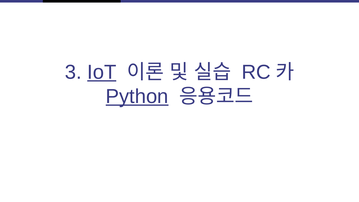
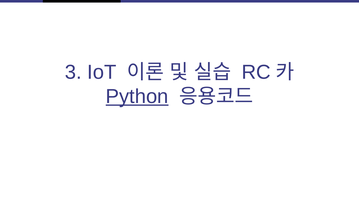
IoT underline: present -> none (102, 72)
